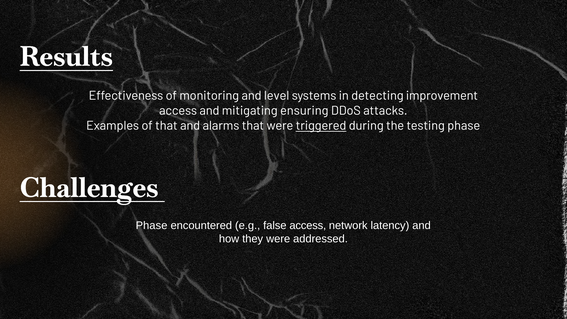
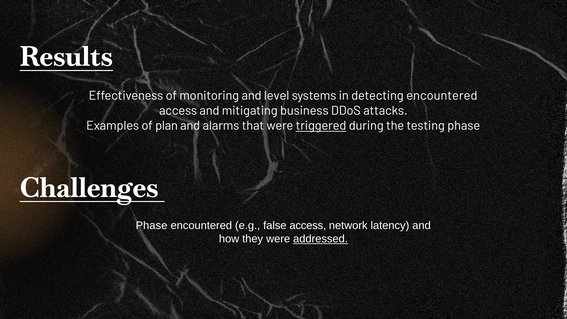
detecting improvement: improvement -> encountered (442, 96)
ensuring: ensuring -> business (304, 111)
of that: that -> plan (167, 126)
addressed underline: none -> present (320, 239)
